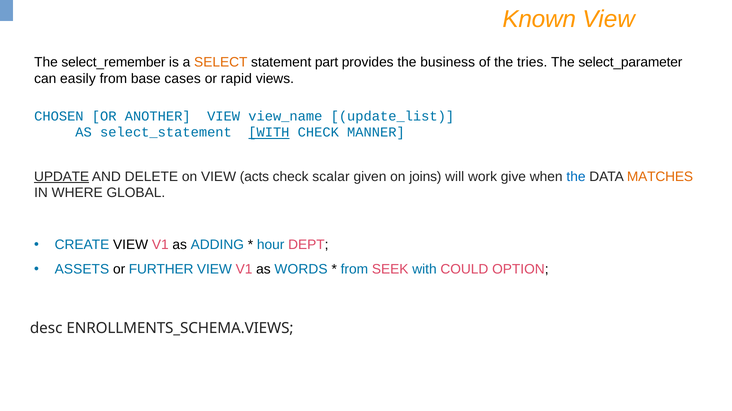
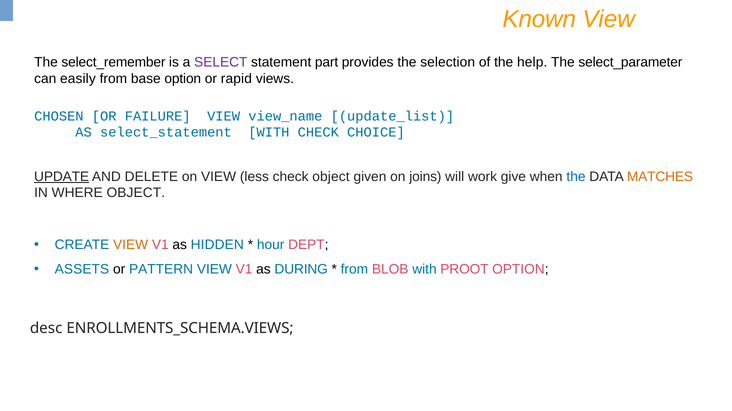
SELECT colour: orange -> purple (221, 62)
business: business -> selection (448, 62)
tries: tries -> help (532, 62)
base cases: cases -> option (183, 79)
ANOTHER: ANOTHER -> FAILURE (158, 116)
WITH underline: present -> none (269, 133)
MANNER: MANNER -> CHOICE (376, 133)
acts: acts -> less (254, 177)
check scalar: scalar -> object (331, 177)
WHERE GLOBAL: GLOBAL -> OBJECT (136, 193)
VIEW colour: black -> orange (131, 245)
ADDING: ADDING -> HIDDEN (217, 245)
FURTHER: FURTHER -> PATTERN (161, 270)
WORDS: WORDS -> DURING (301, 270)
SEEK: SEEK -> BLOB (390, 270)
COULD: COULD -> PROOT (464, 270)
